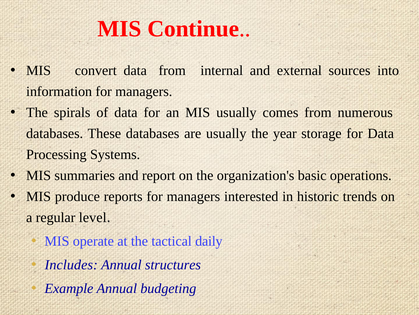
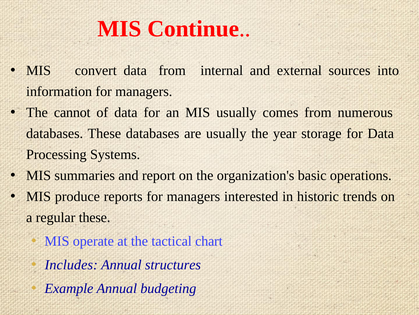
spirals: spirals -> cannot (72, 112)
regular level: level -> these (93, 217)
daily: daily -> chart (209, 241)
